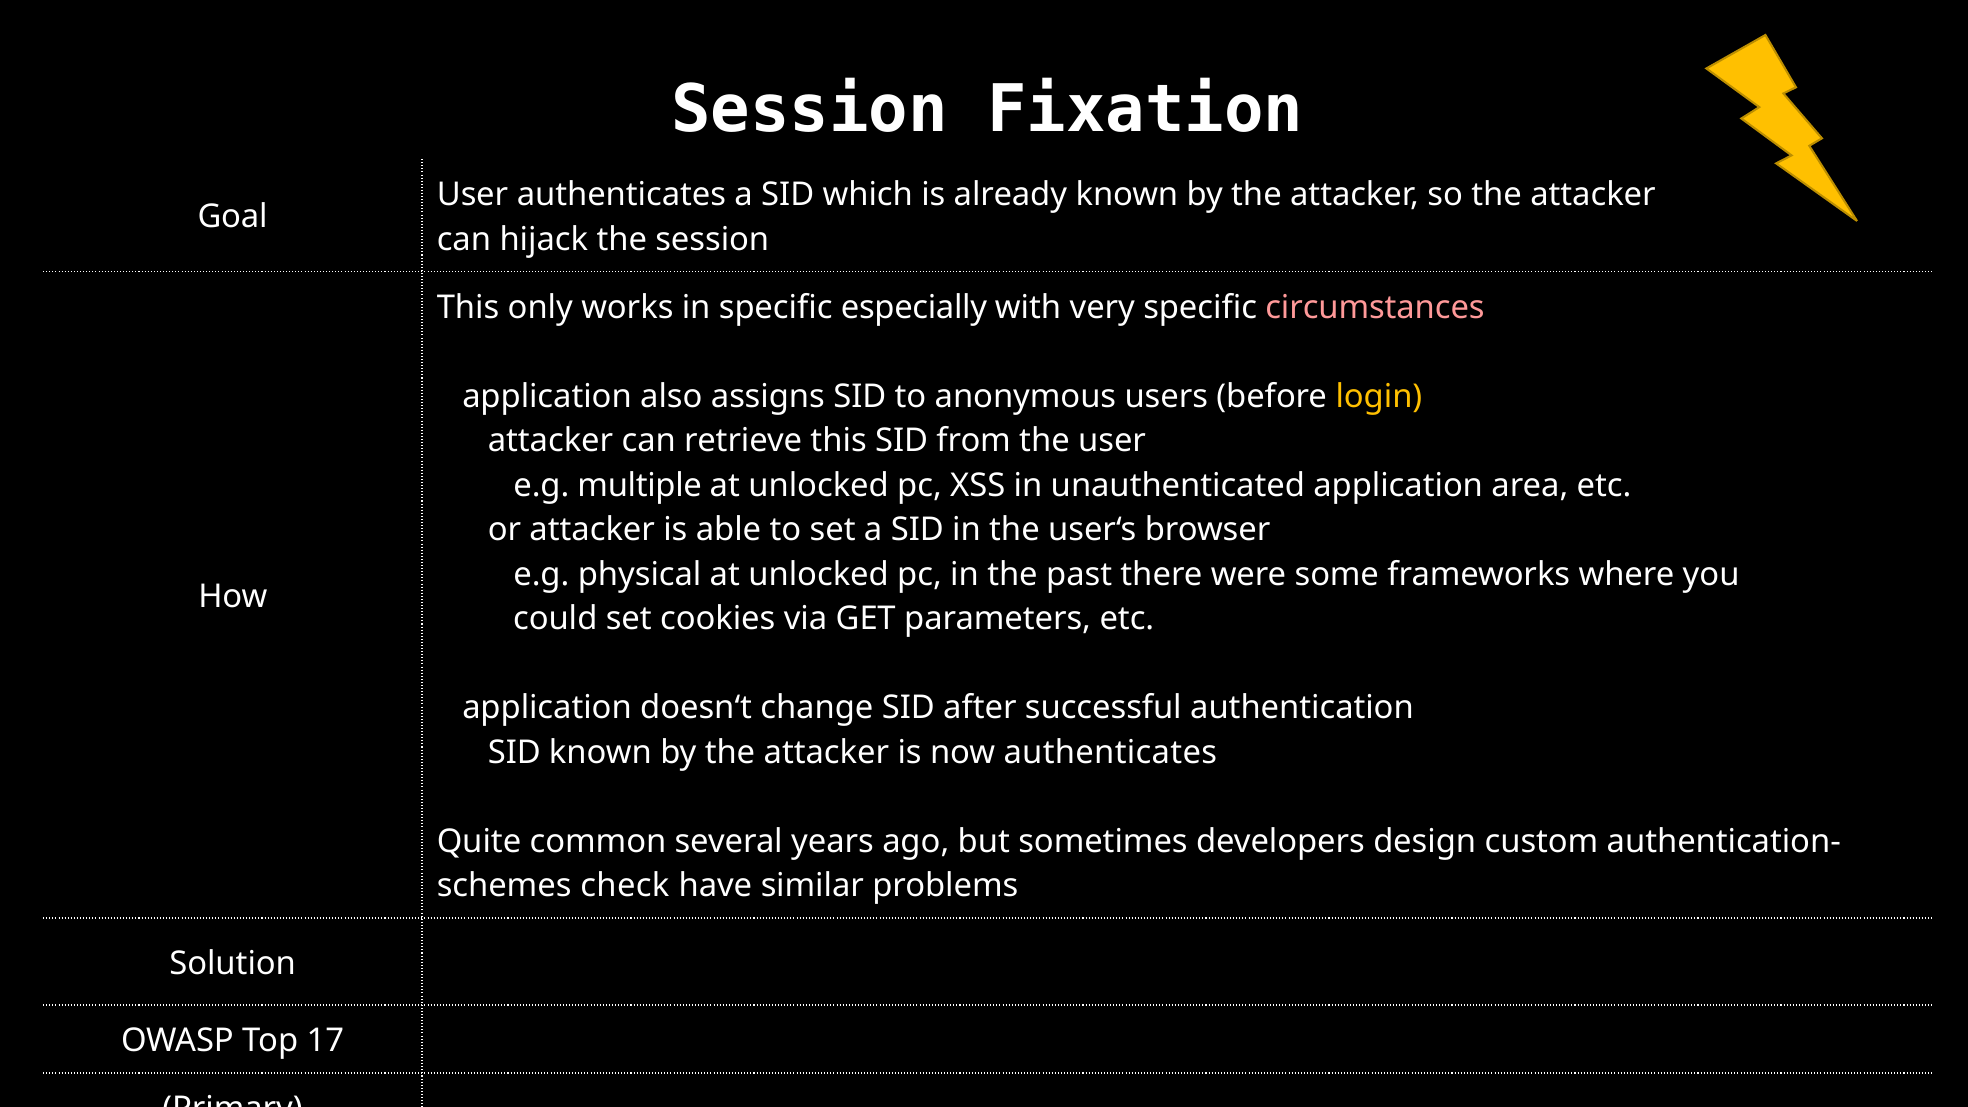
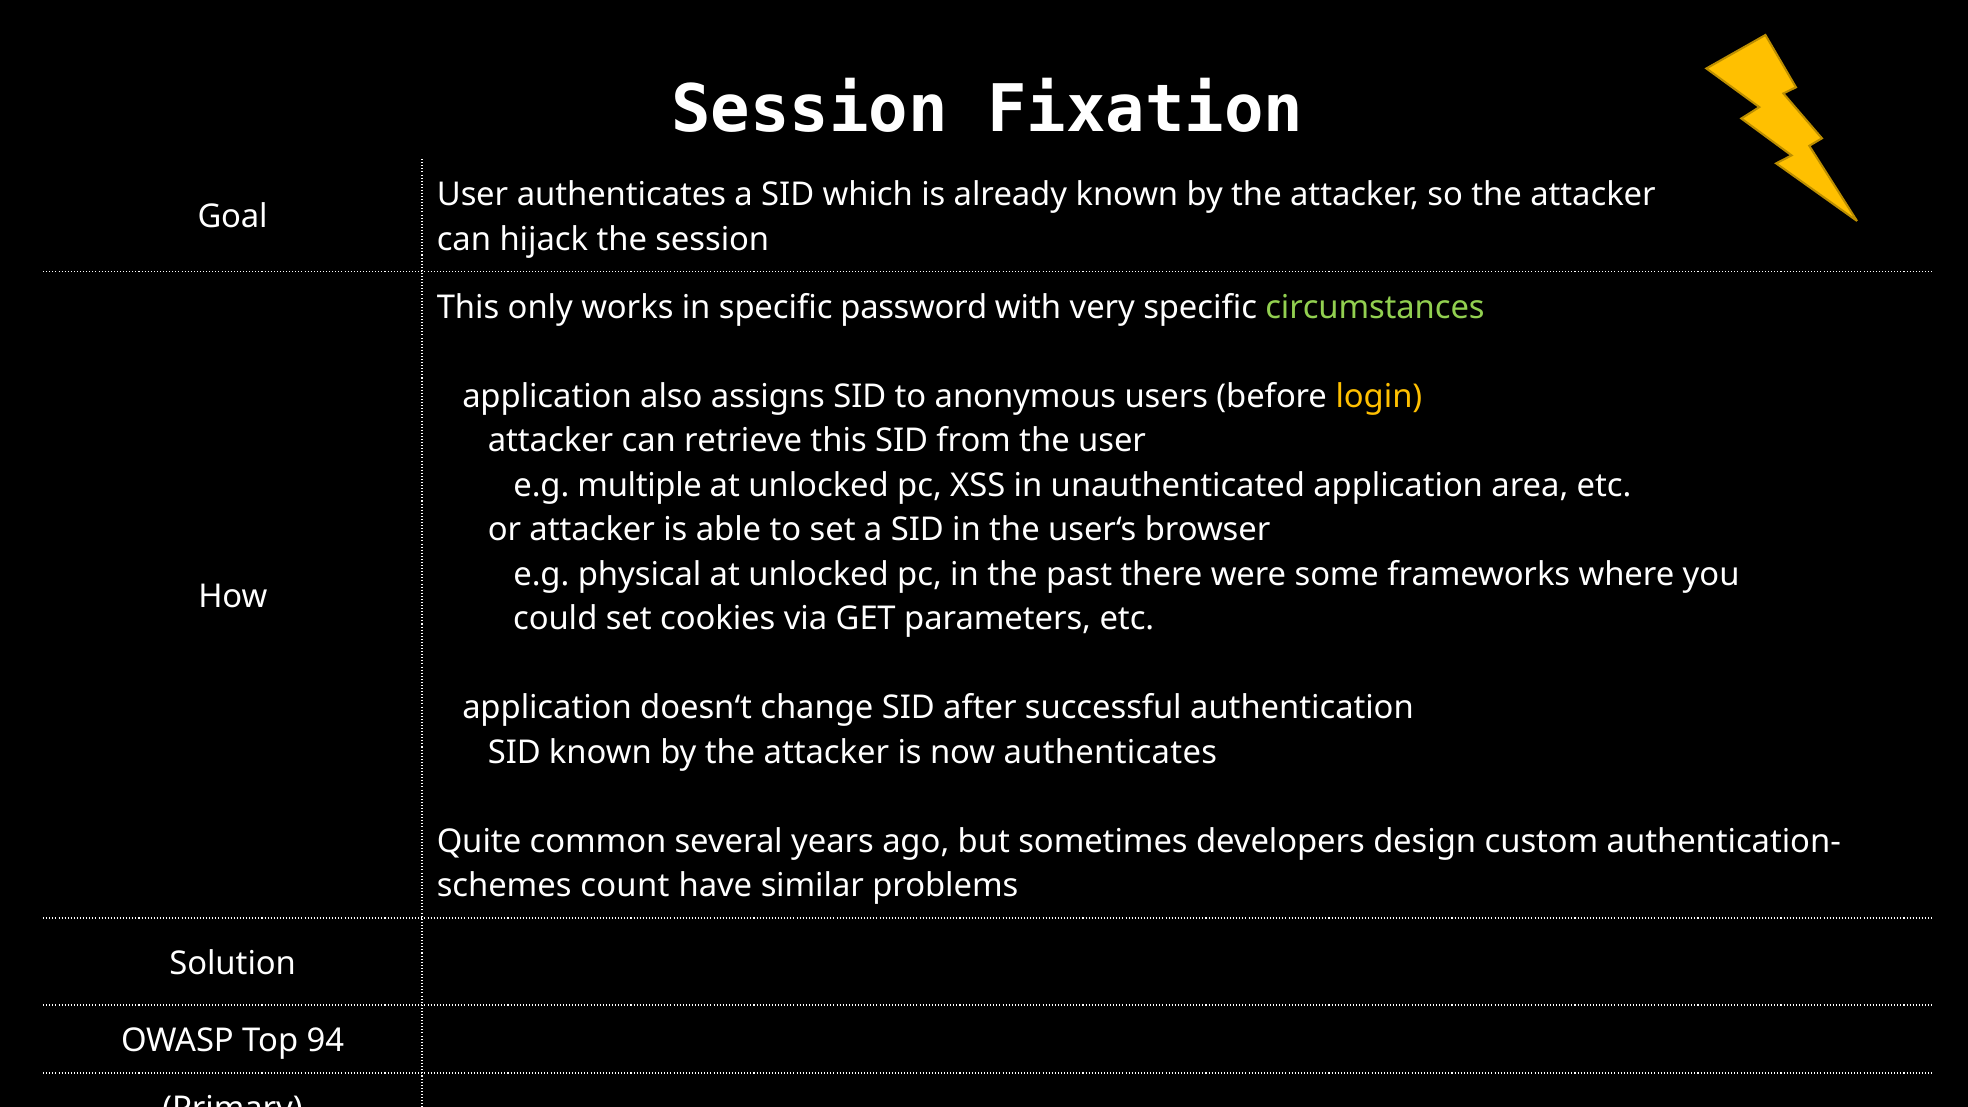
especially: especially -> password (914, 307)
circumstances colour: pink -> light green (1375, 307)
check: check -> count (625, 886)
17: 17 -> 94 (325, 1041)
